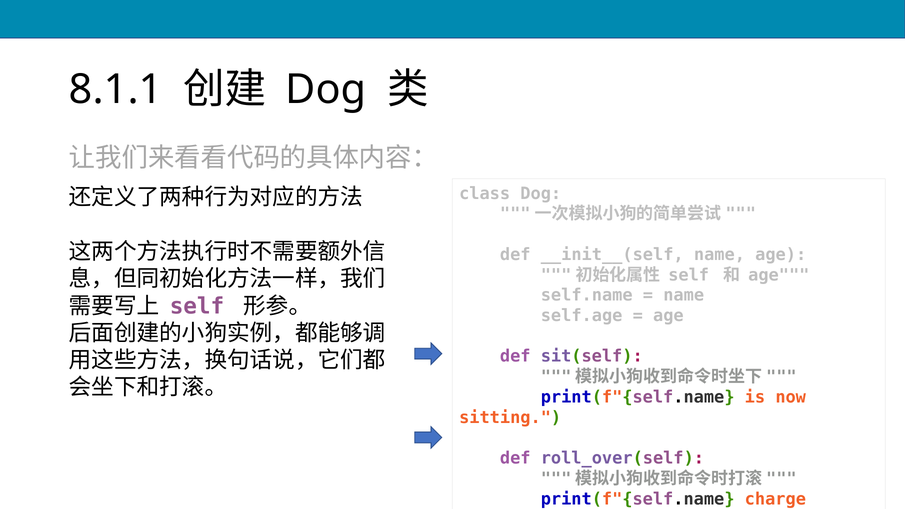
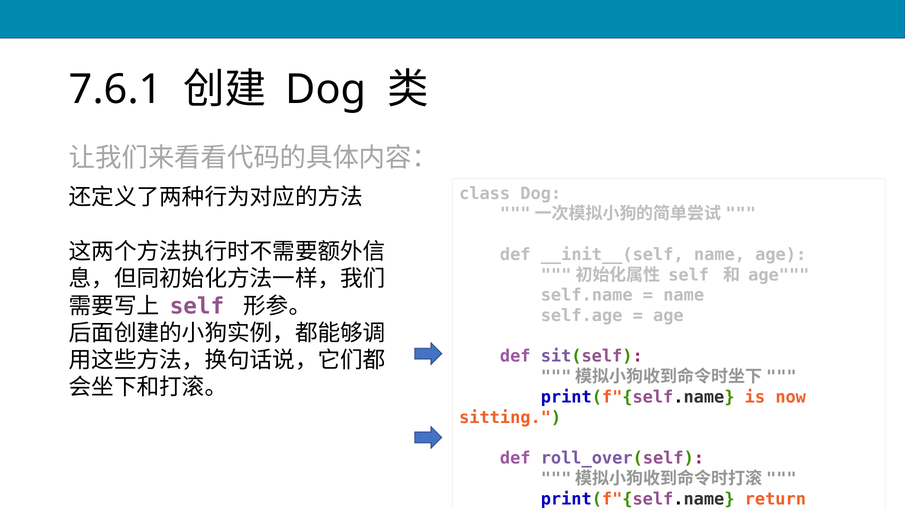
8.1.1: 8.1.1 -> 7.6.1 (116, 90)
charge: charge -> return (775, 499)
